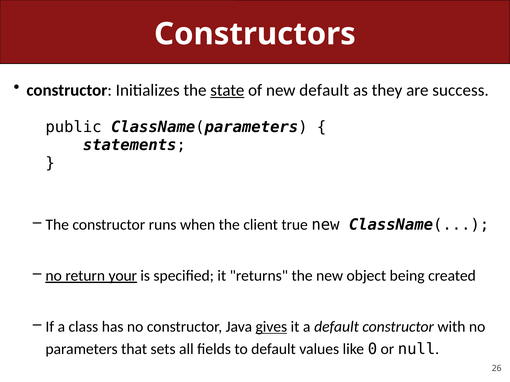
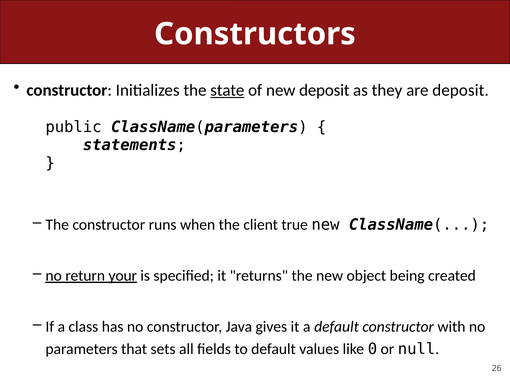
new default: default -> deposit (324, 90)
are success: success -> deposit (461, 90)
gives underline: present -> none (271, 327)
